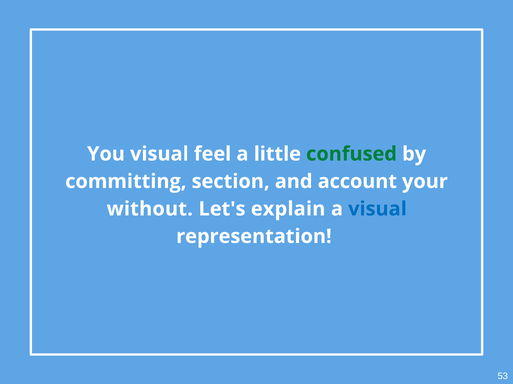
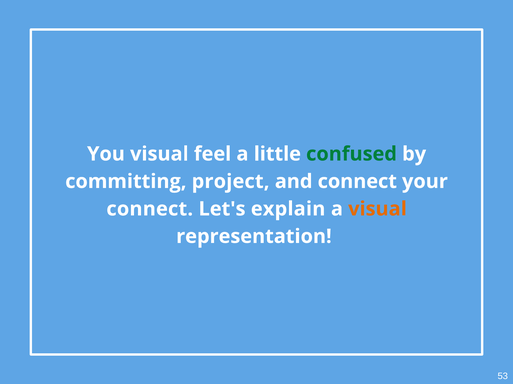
section: section -> project (231, 182)
and account: account -> connect (357, 182)
without: without -> connect (150, 209)
visual colour: blue -> orange (377, 209)
